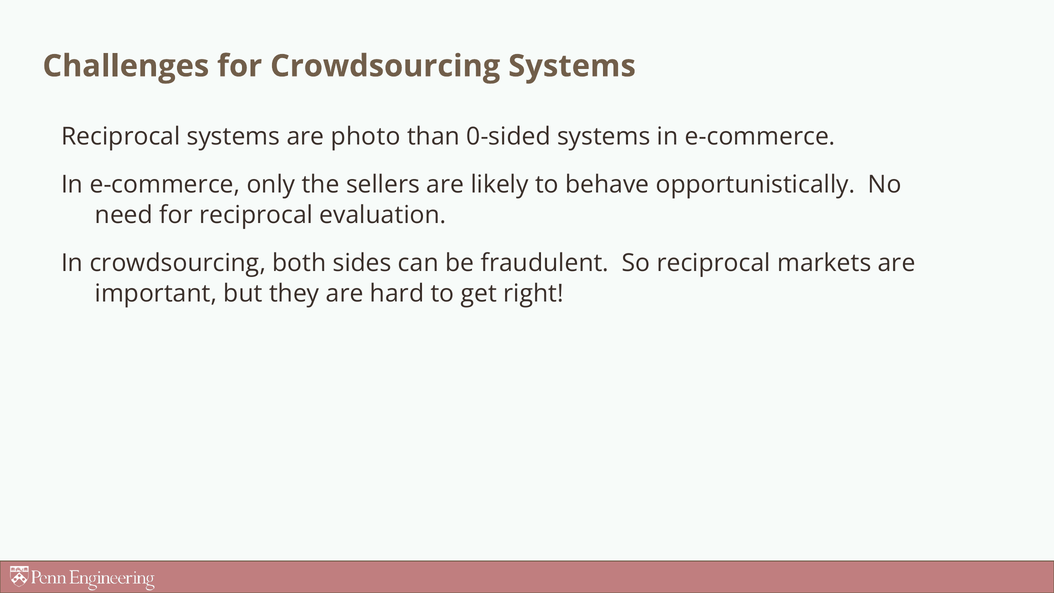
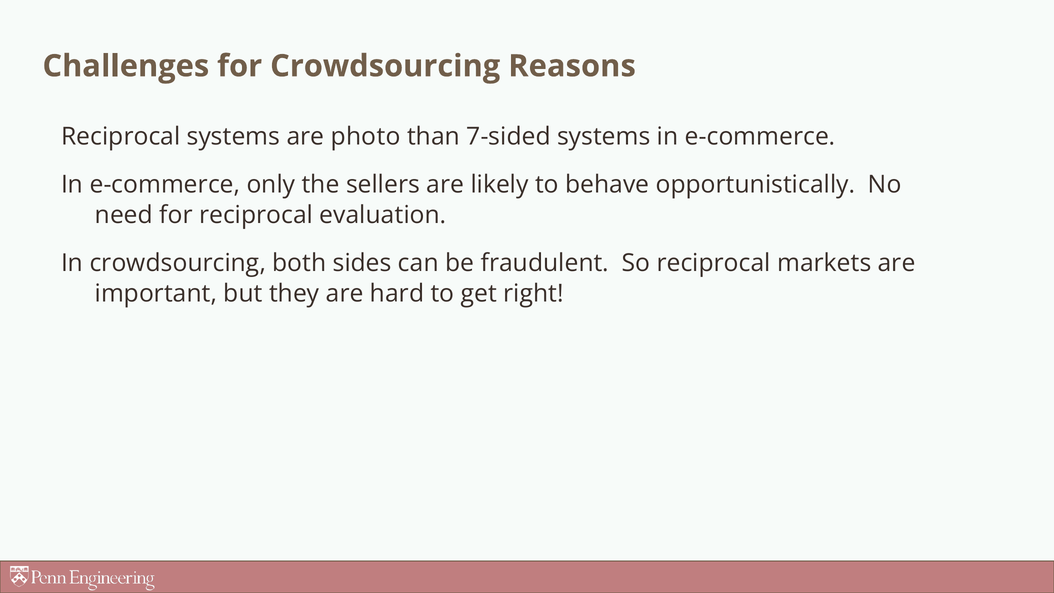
Crowdsourcing Systems: Systems -> Reasons (572, 66)
0-sided: 0-sided -> 7-sided (509, 137)
